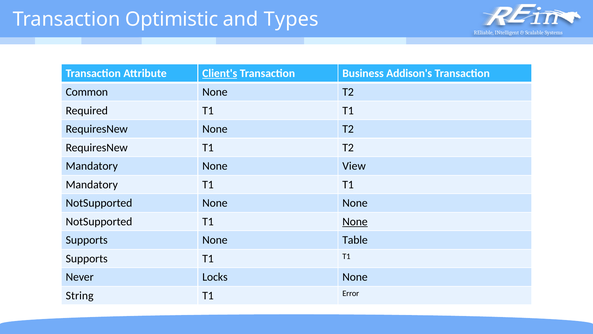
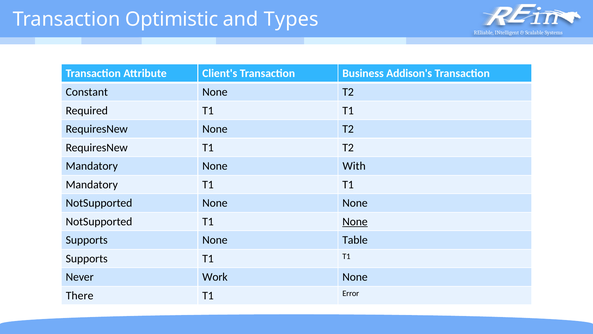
Client's underline: present -> none (220, 73)
Common: Common -> Constant (87, 92)
View: View -> With (354, 166)
Locks: Locks -> Work (215, 277)
String: String -> There (80, 295)
